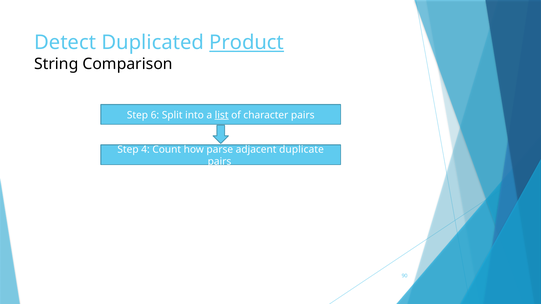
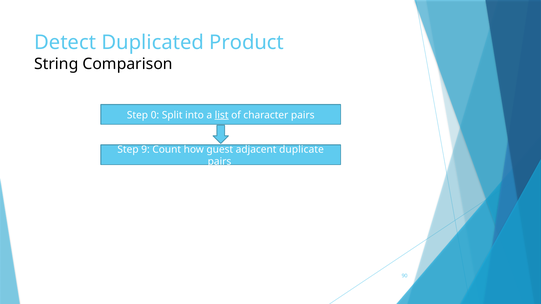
Product underline: present -> none (247, 43)
6: 6 -> 0 (155, 115)
4: 4 -> 9 (145, 150)
parse: parse -> guest (220, 150)
